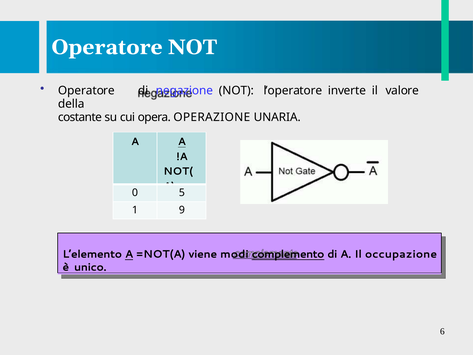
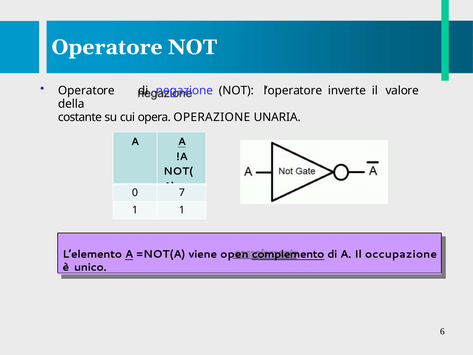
5: 5 -> 7 (182, 192)
1 9: 9 -> 1 (182, 210)
modi: modi -> open (234, 254)
